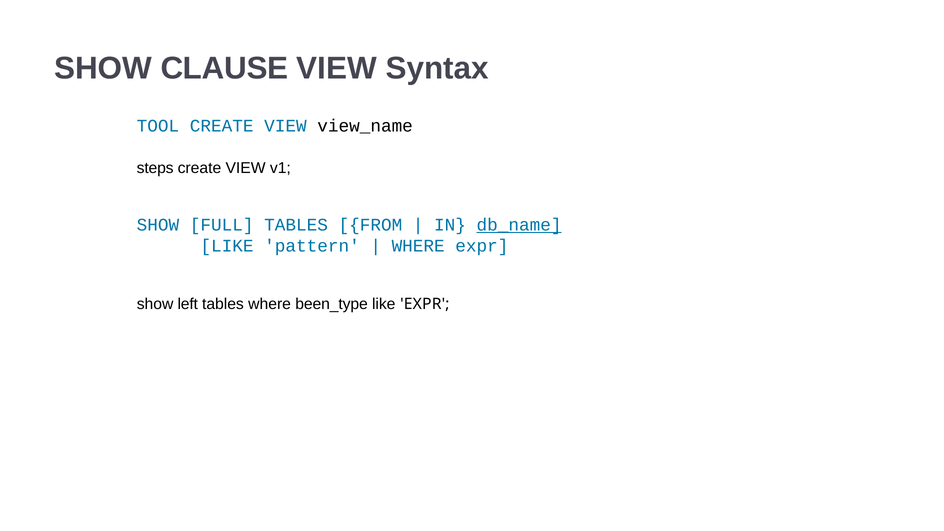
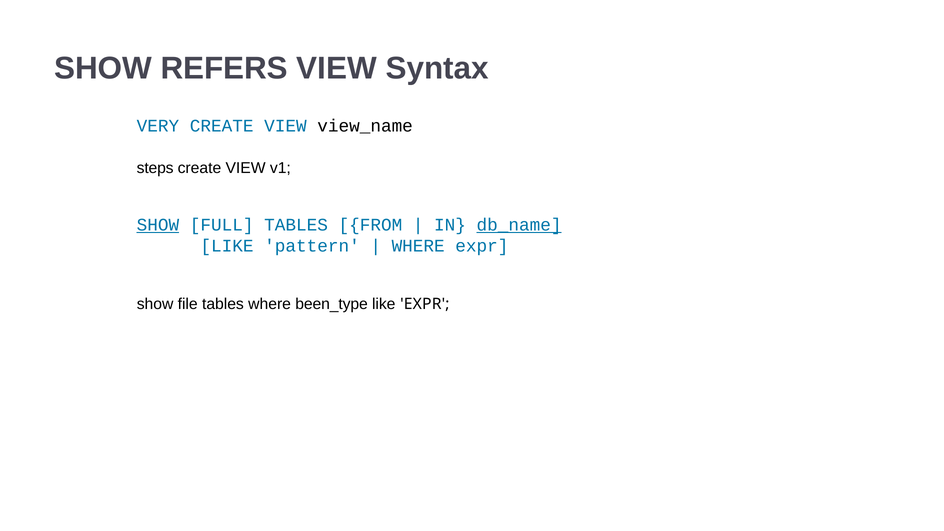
CLAUSE: CLAUSE -> REFERS (224, 68)
TOOL: TOOL -> VERY (158, 126)
SHOW underline: none -> present (158, 225)
left: left -> file (188, 304)
